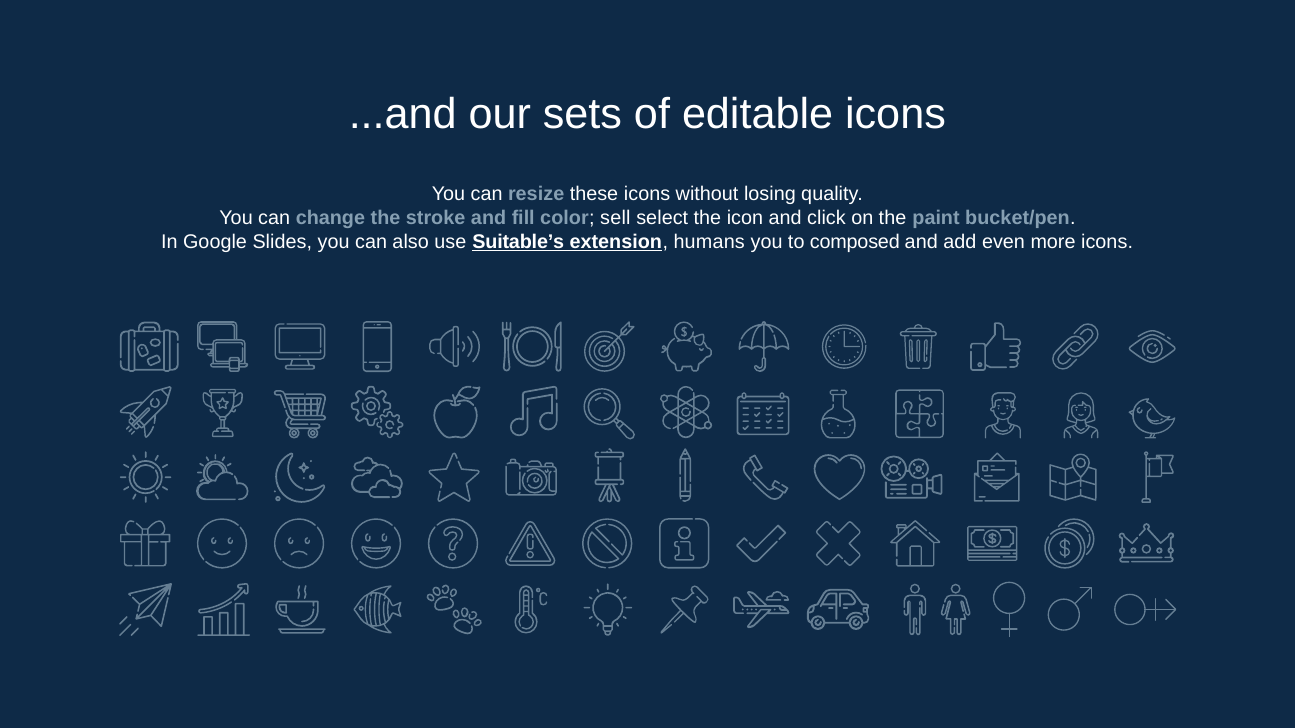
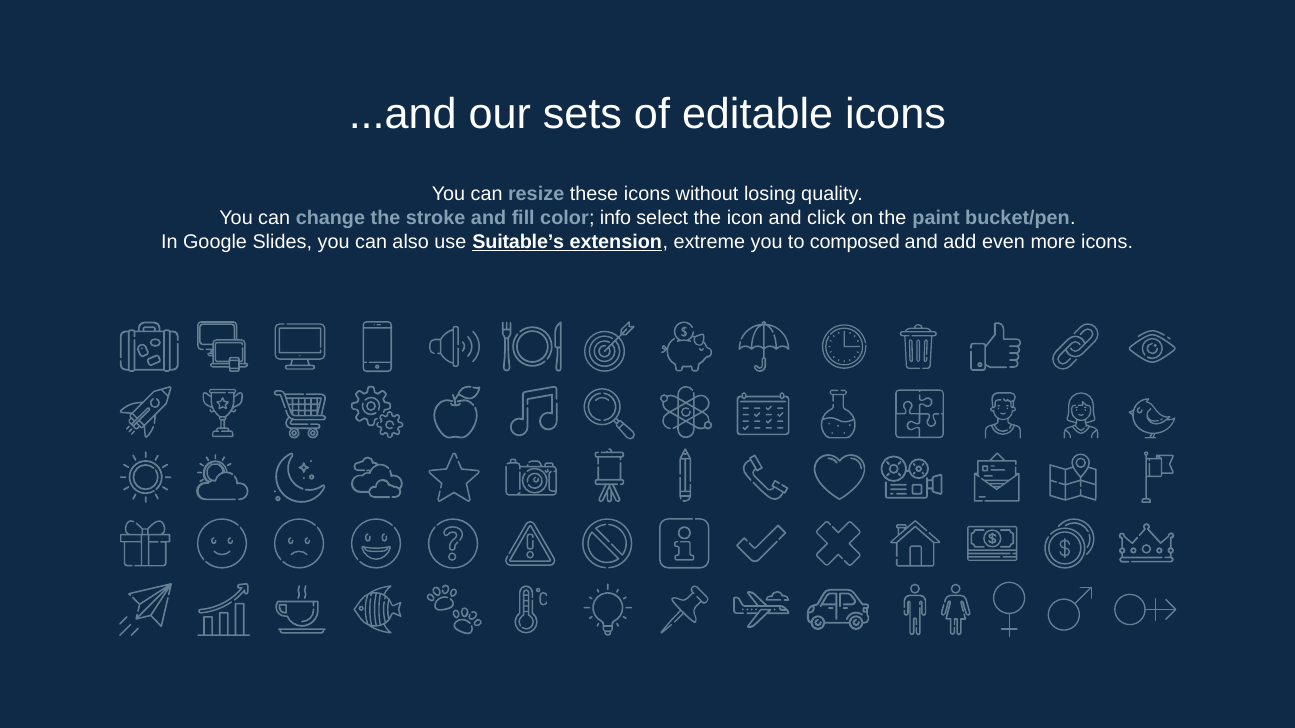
sell: sell -> info (616, 218)
humans: humans -> extreme (709, 242)
